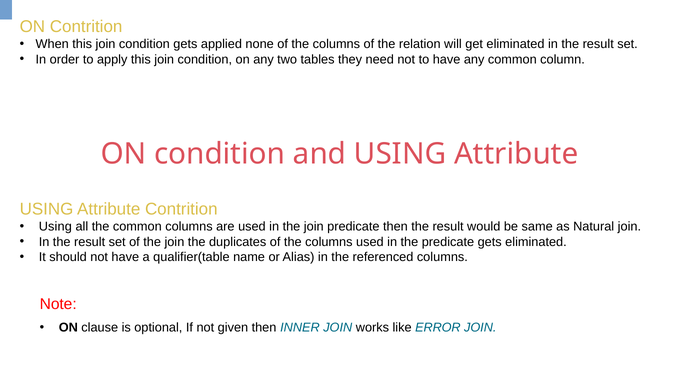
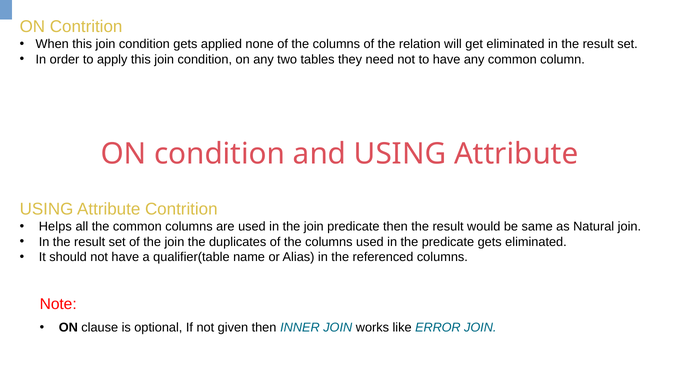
Using: Using -> Helps (55, 227)
